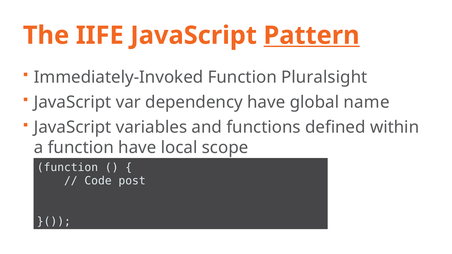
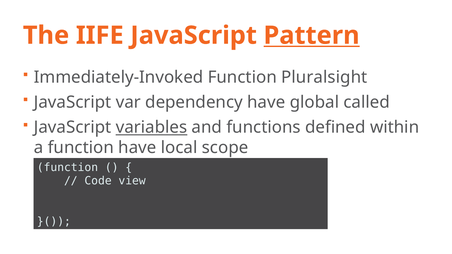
name: name -> called (367, 102)
variables underline: none -> present (152, 128)
post: post -> view (132, 181)
